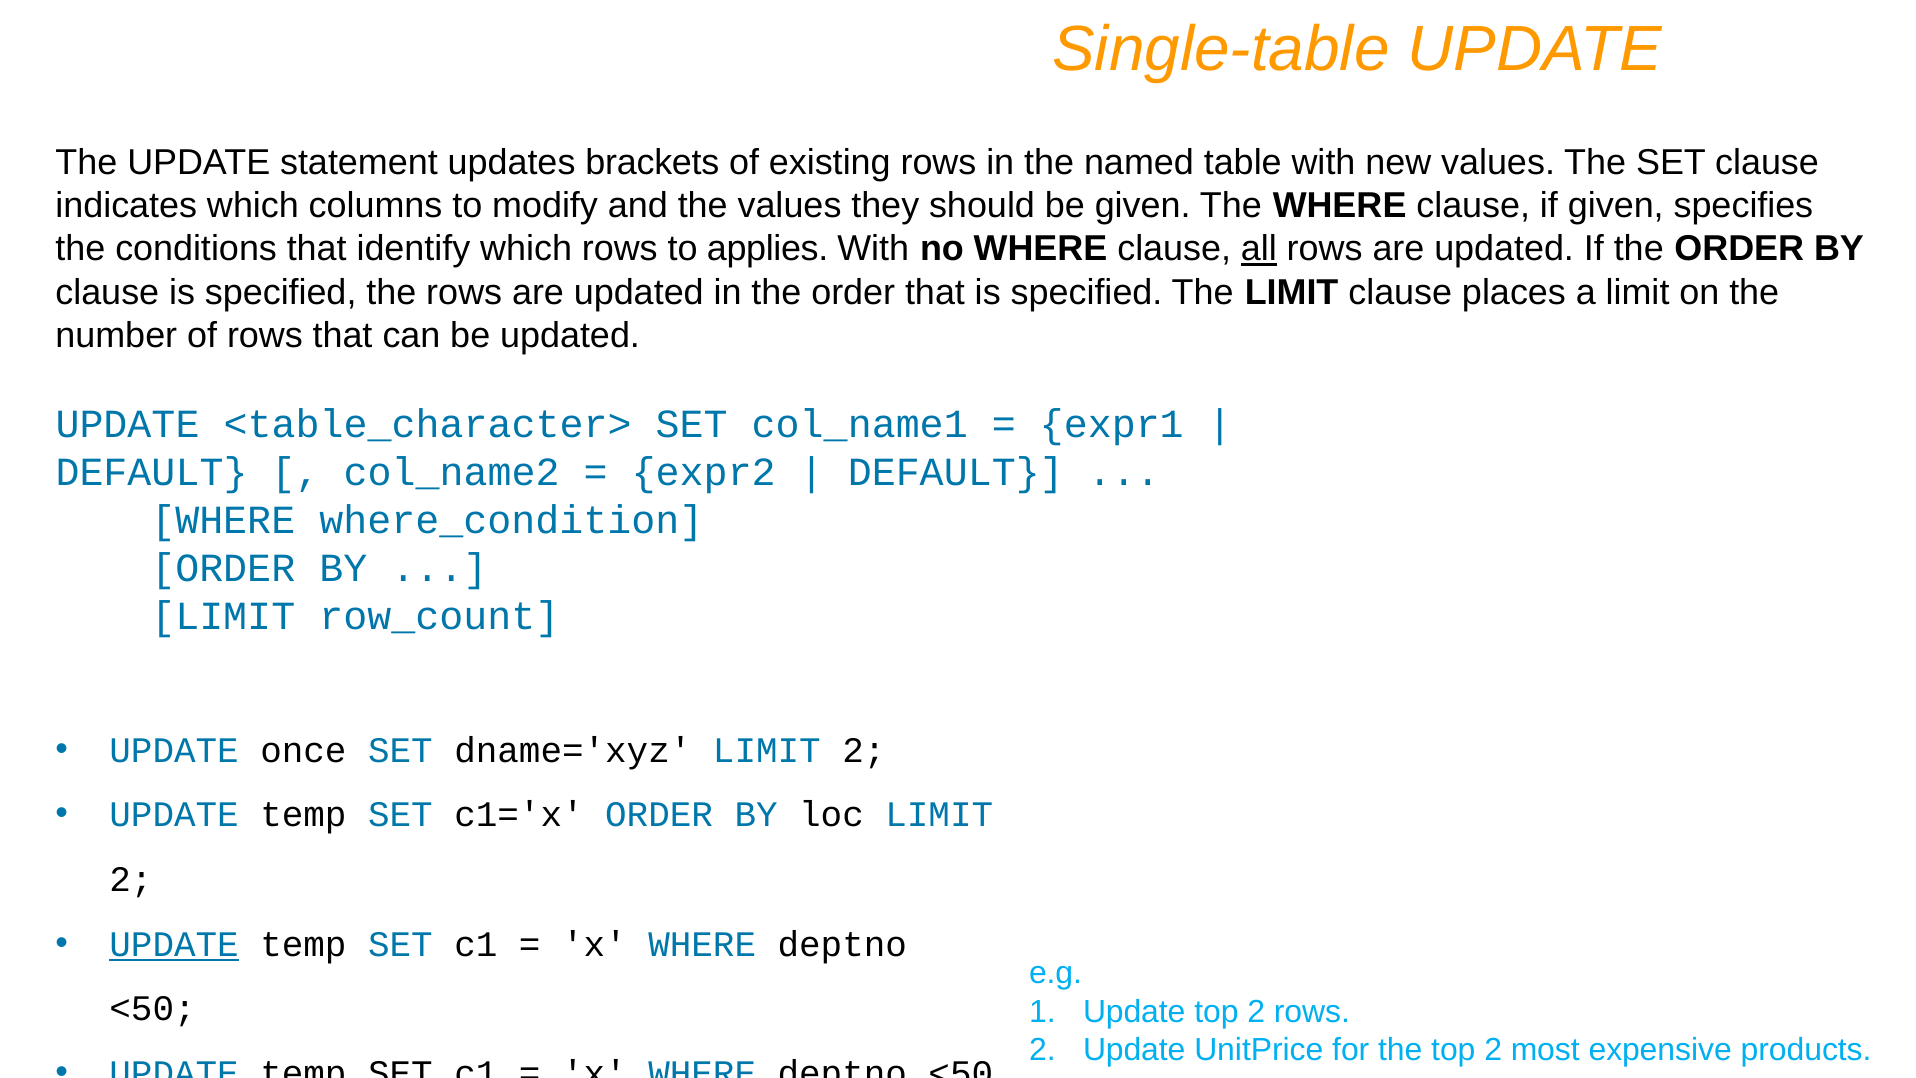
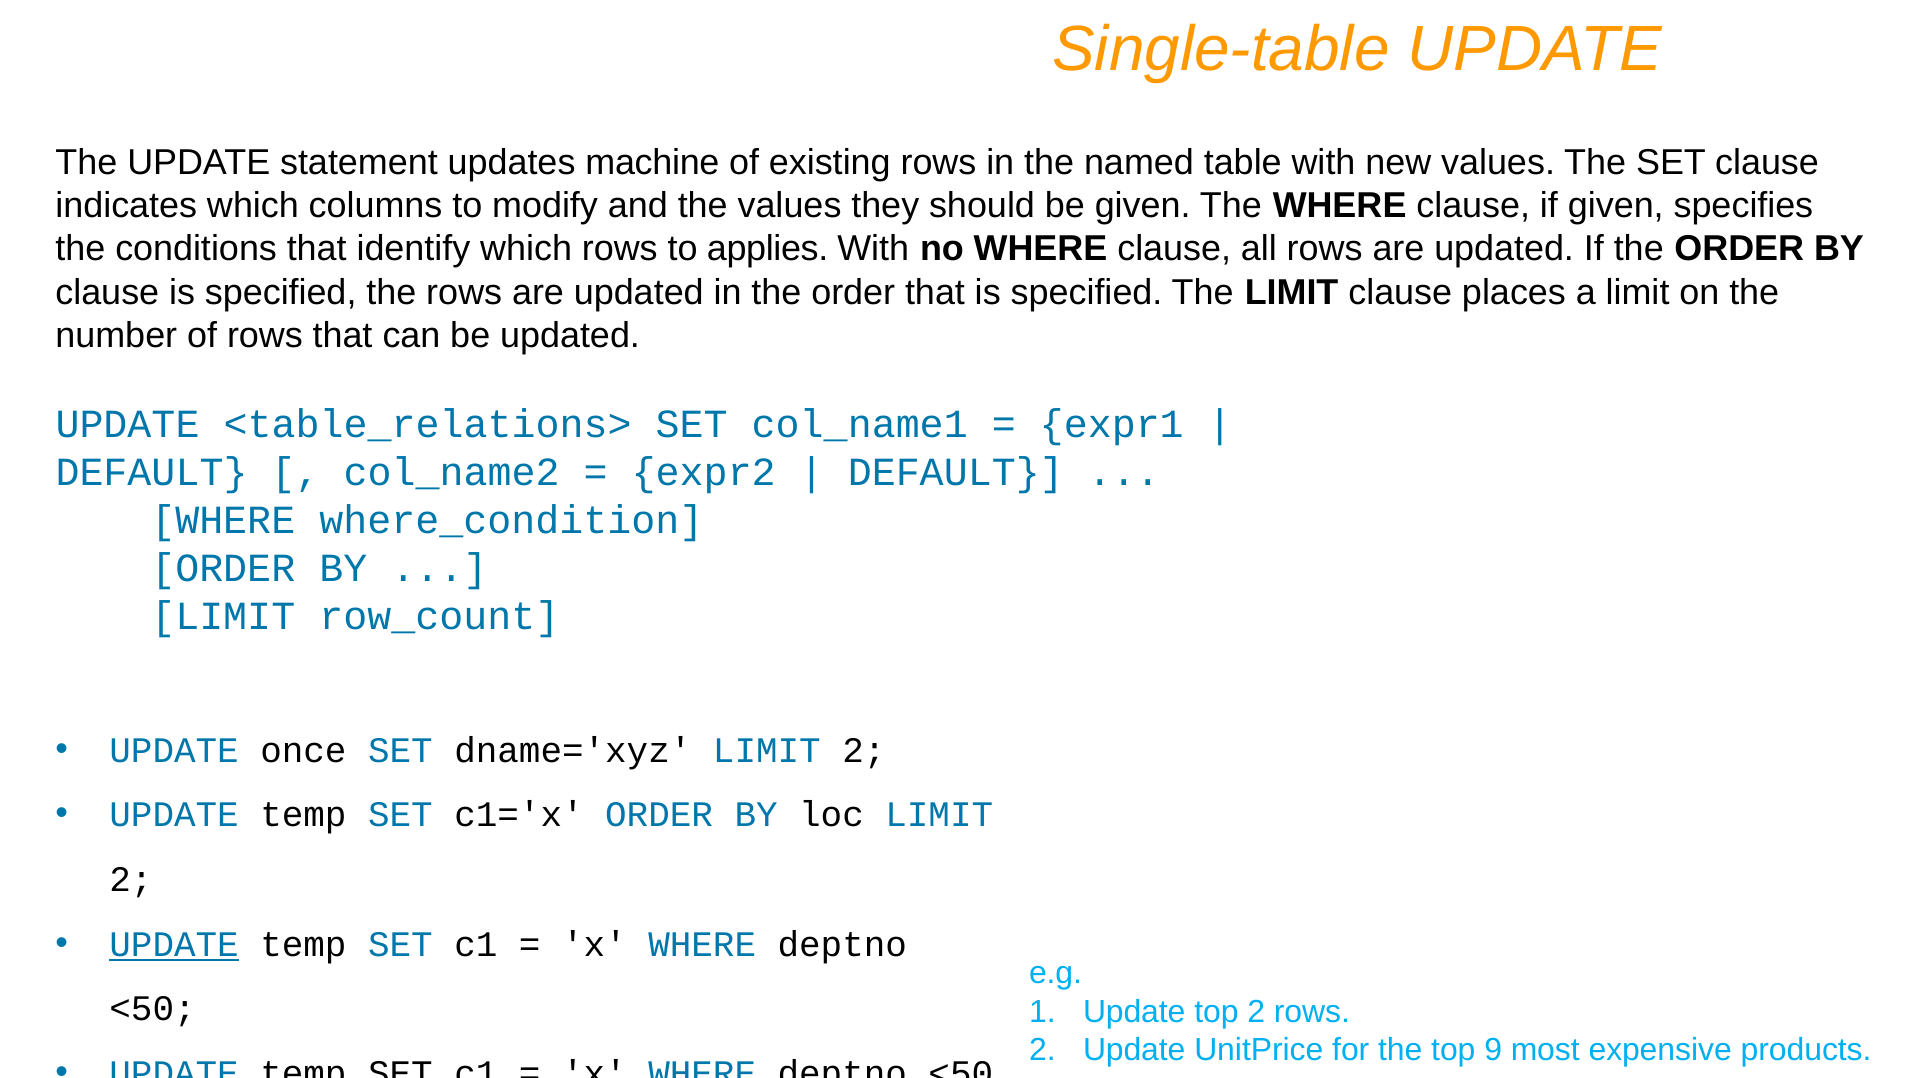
brackets: brackets -> machine (652, 163)
all underline: present -> none (1259, 249)
<table_character>: <table_character> -> <table_relations> (428, 424)
the top 2: 2 -> 9 (1493, 1050)
